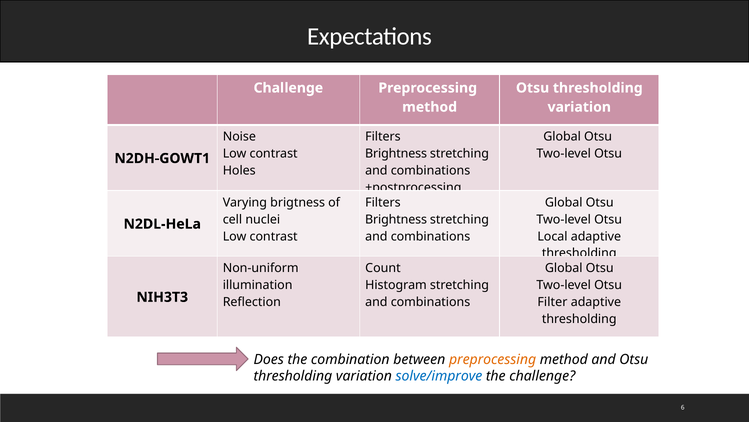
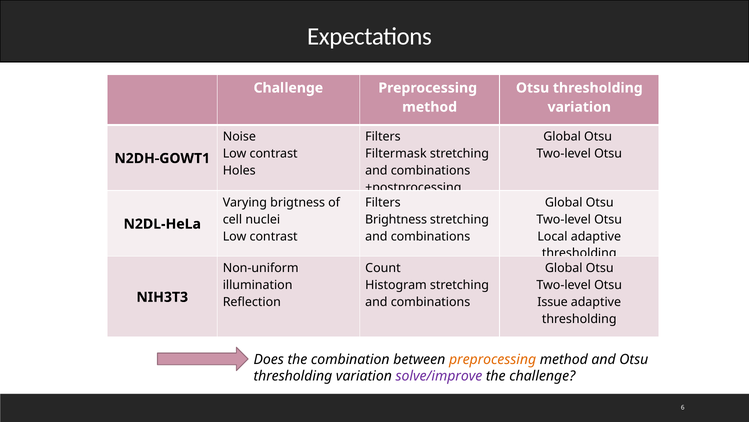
Brightness: Brightness -> Filtermask (396, 154)
Filter: Filter -> Issue (553, 302)
solve/improve colour: blue -> purple (439, 376)
